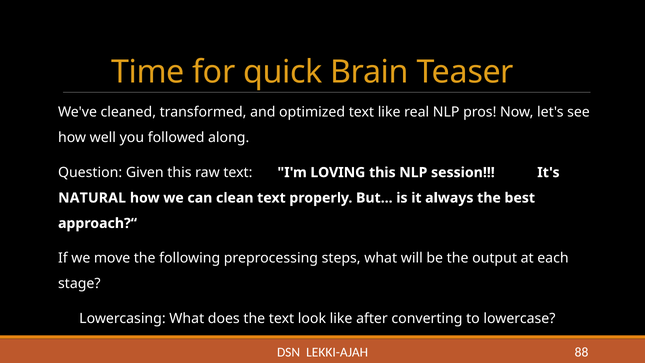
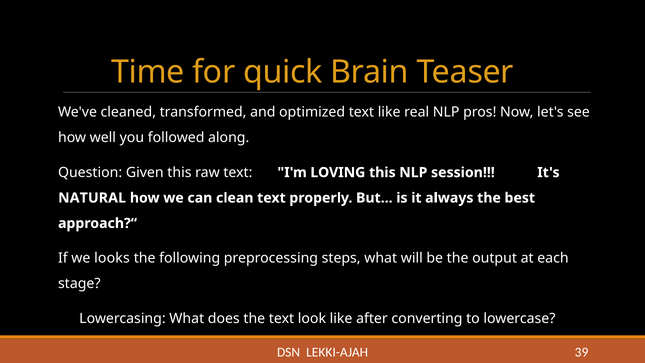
move: move -> looks (112, 258)
88: 88 -> 39 (582, 352)
